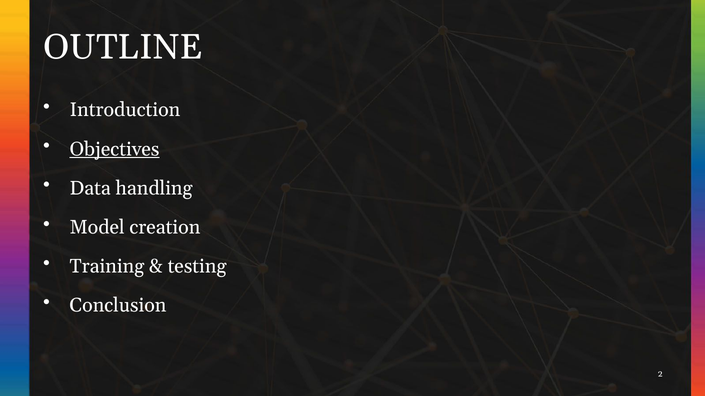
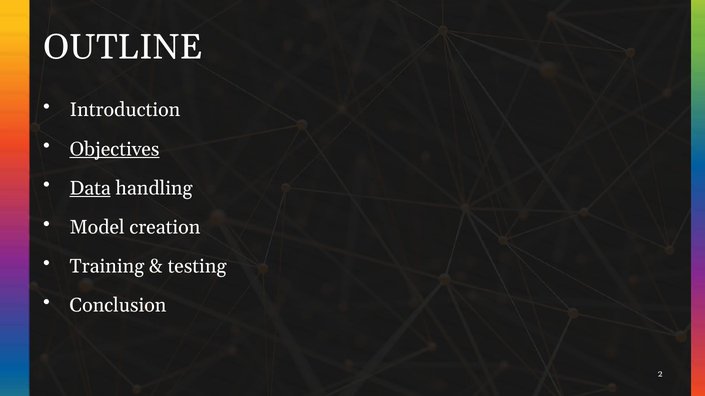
Data underline: none -> present (90, 188)
